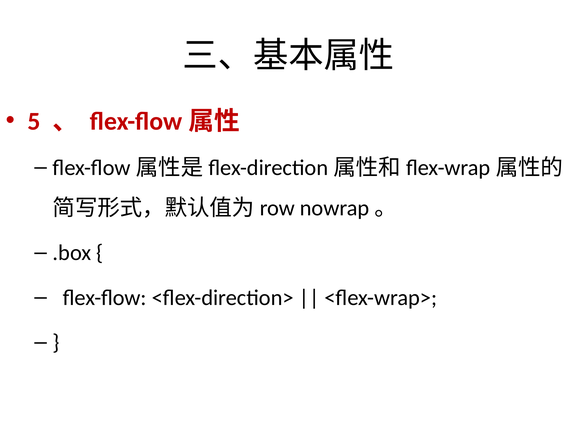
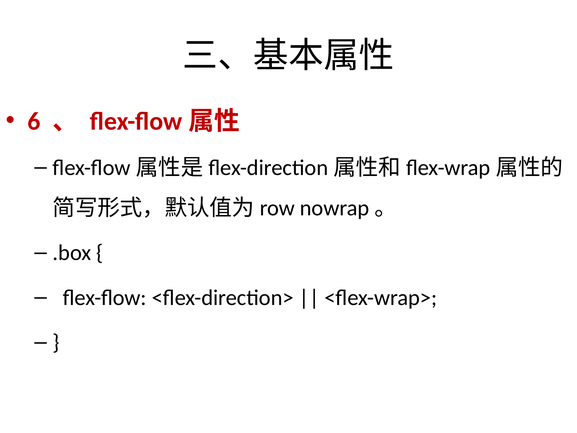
5: 5 -> 6 (34, 121)
